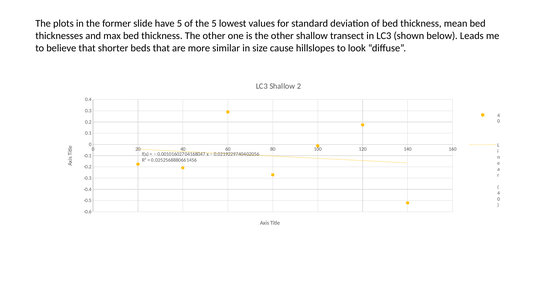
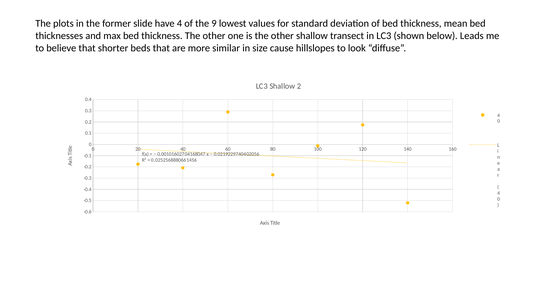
have 5: 5 -> 4 (179, 23)
the 5: 5 -> 9 (214, 23)
